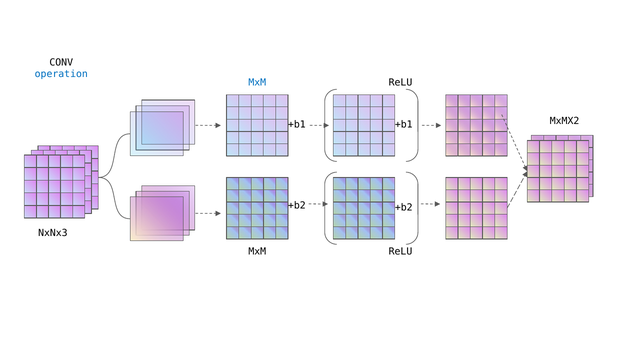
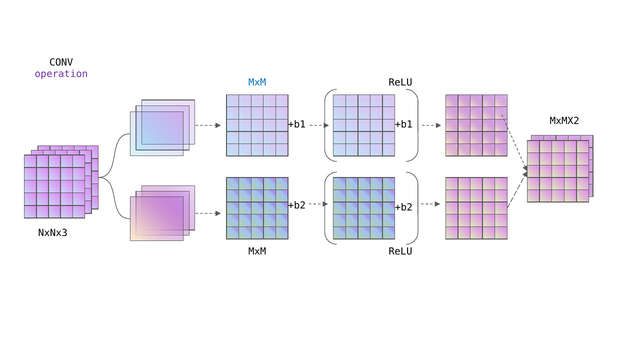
operation colour: blue -> purple (61, 74)
